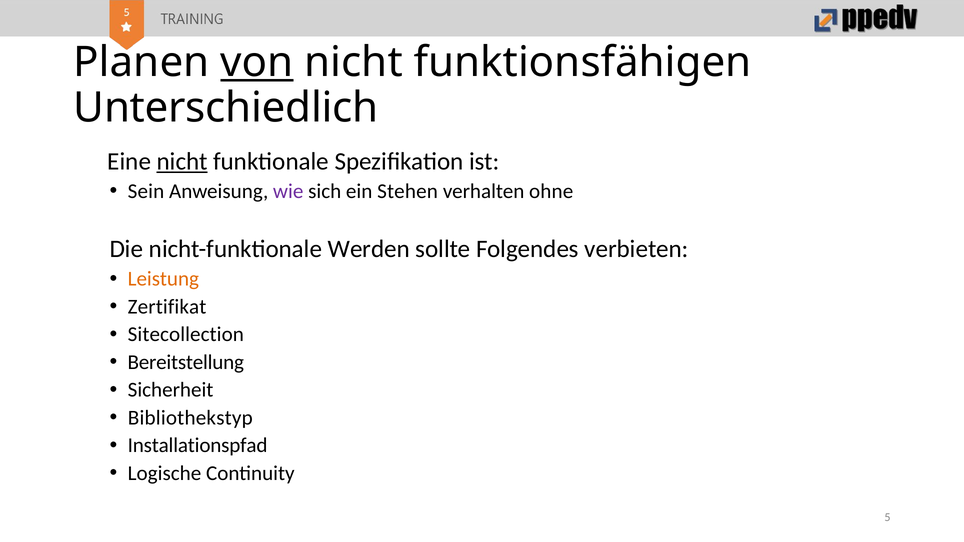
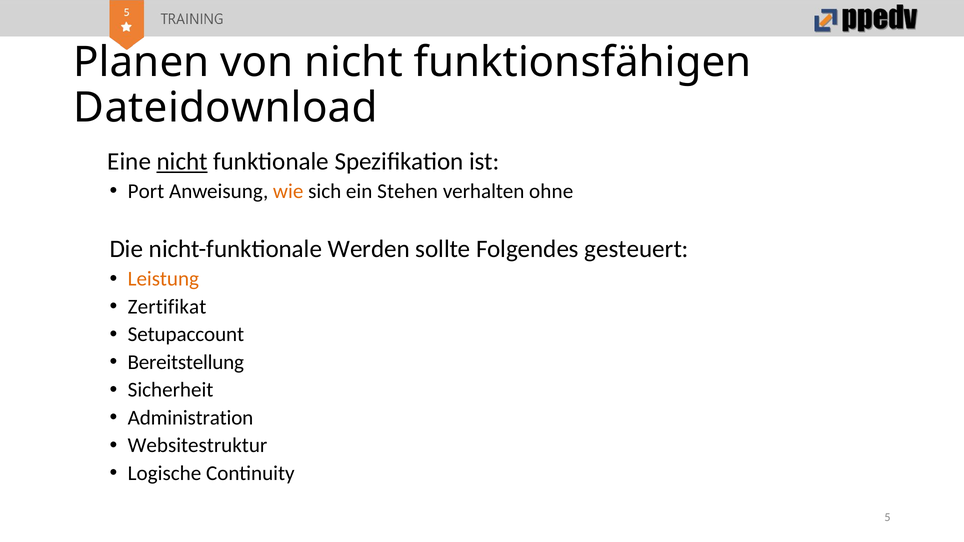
von underline: present -> none (257, 62)
Unterschiedlich: Unterschiedlich -> Dateidownload (226, 108)
Sein: Sein -> Port (146, 191)
wie colour: purple -> orange (288, 191)
verbieten: verbieten -> gesteuert (637, 249)
Sitecollection: Sitecollection -> Setupaccount (186, 335)
Bibliothekstyp: Bibliothekstyp -> Administration (191, 418)
Installationspfad: Installationspfad -> Websitestruktur (198, 446)
